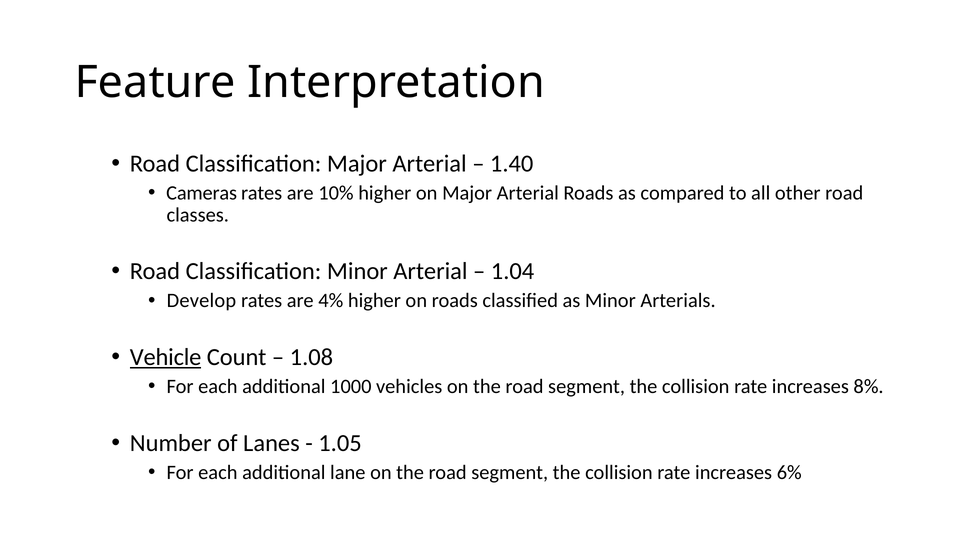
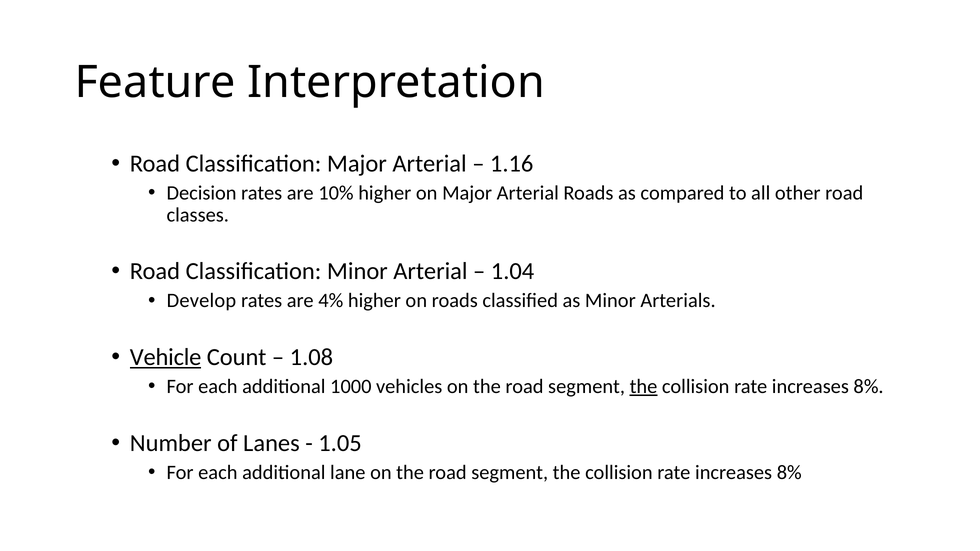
1.40: 1.40 -> 1.16 (512, 164)
Cameras: Cameras -> Decision (202, 193)
the underline: none -> present (643, 387)
6%: 6% -> 8% (789, 473)
